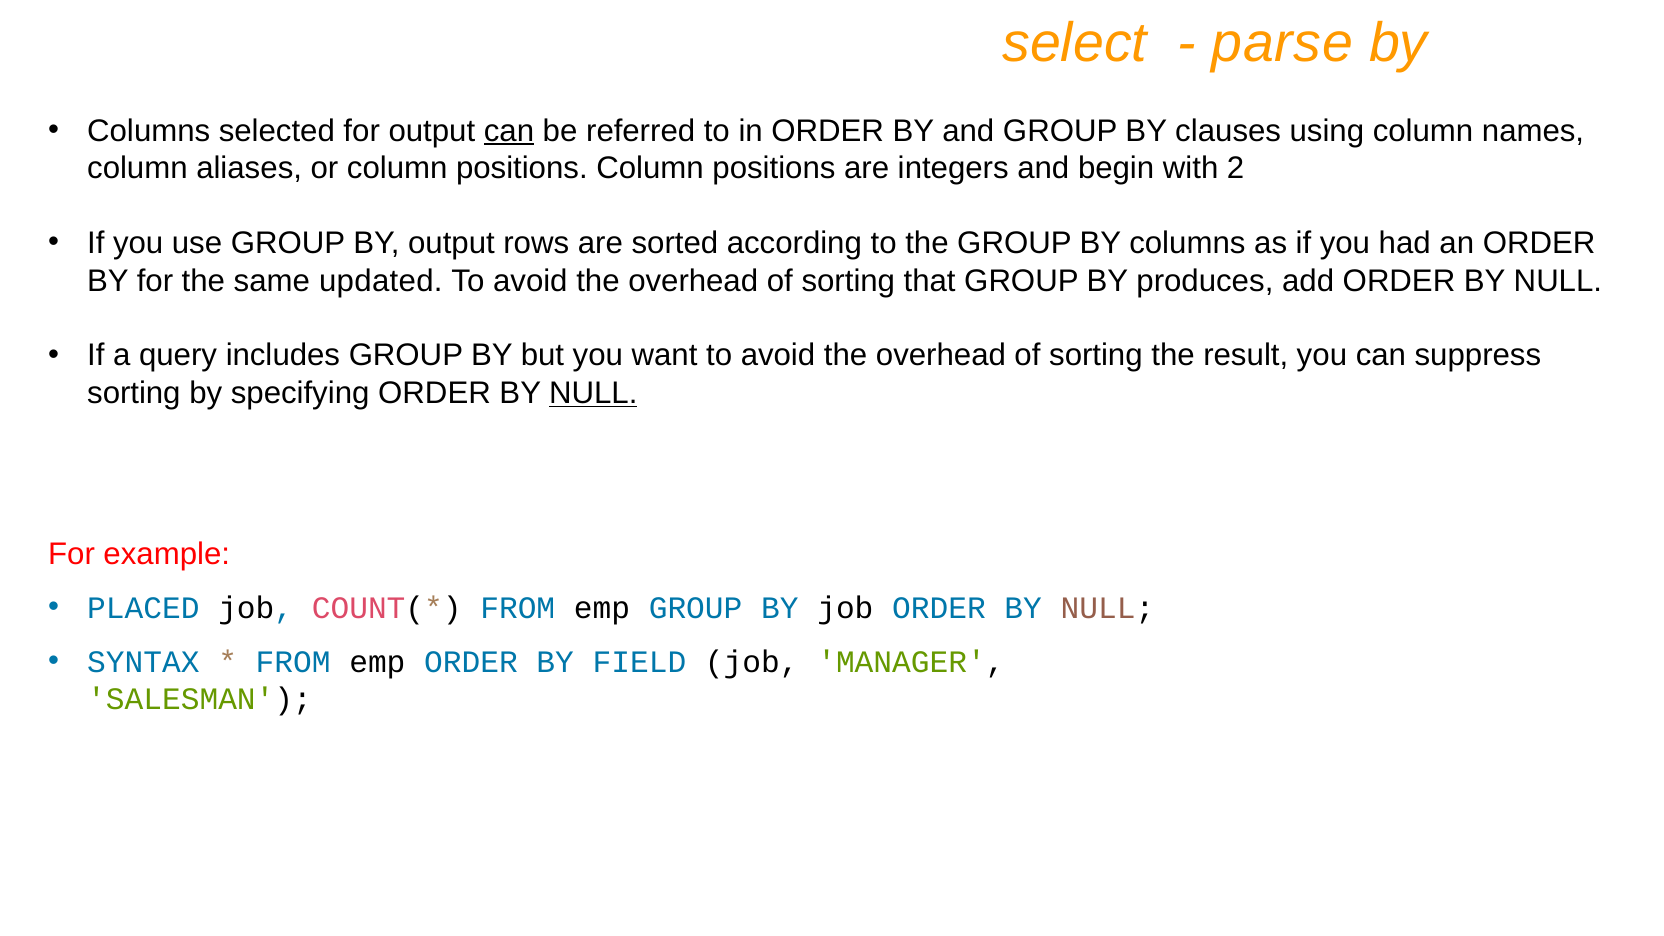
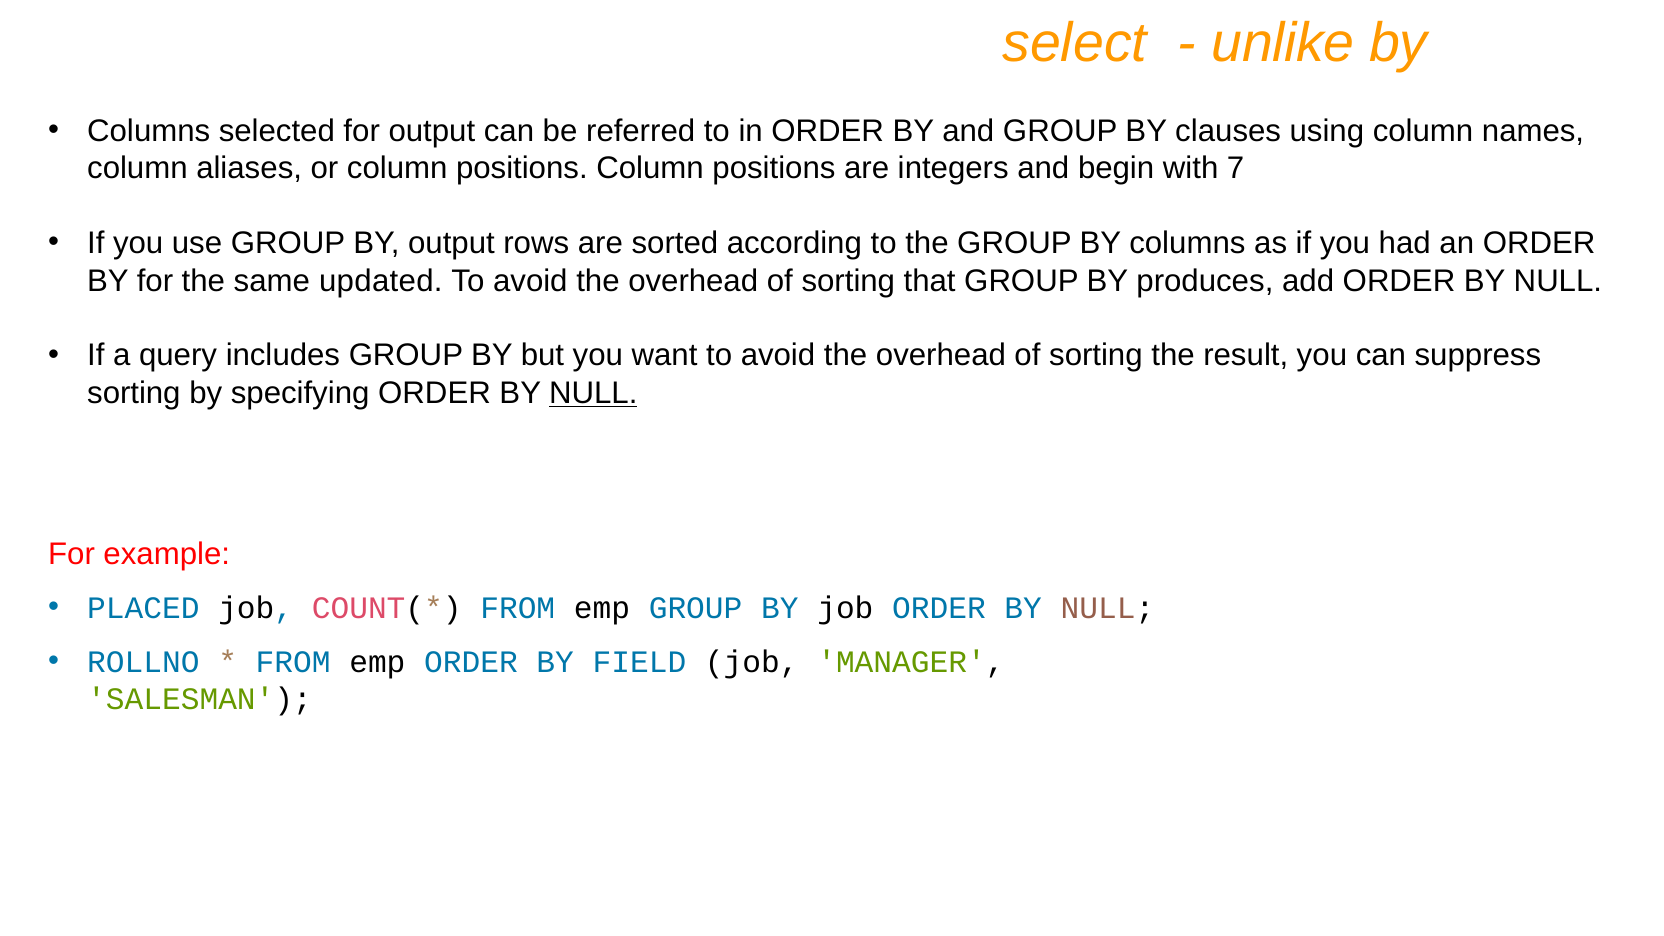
parse: parse -> unlike (1283, 43)
can underline: present -> none (509, 131)
2: 2 -> 7 (1236, 168)
SYNTAX: SYNTAX -> ROLLNO (143, 662)
